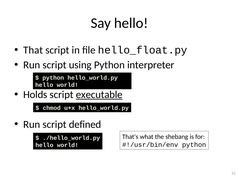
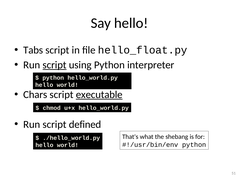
That: That -> Tabs (33, 50)
script underline: none -> present (55, 65)
Holds: Holds -> Chars (35, 95)
